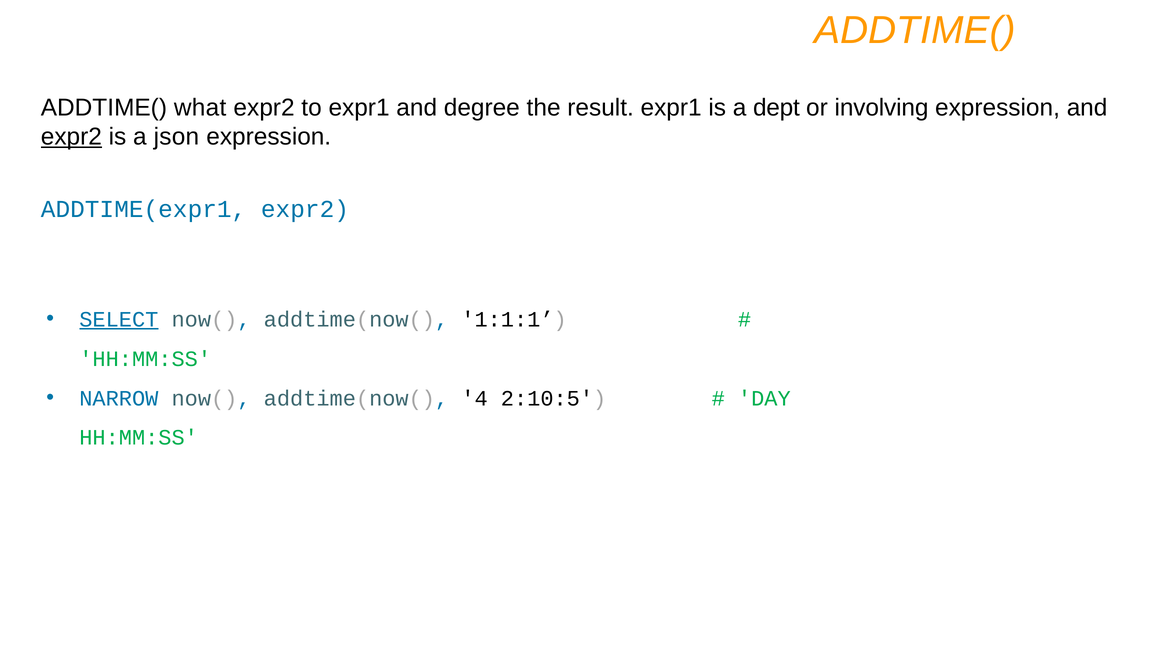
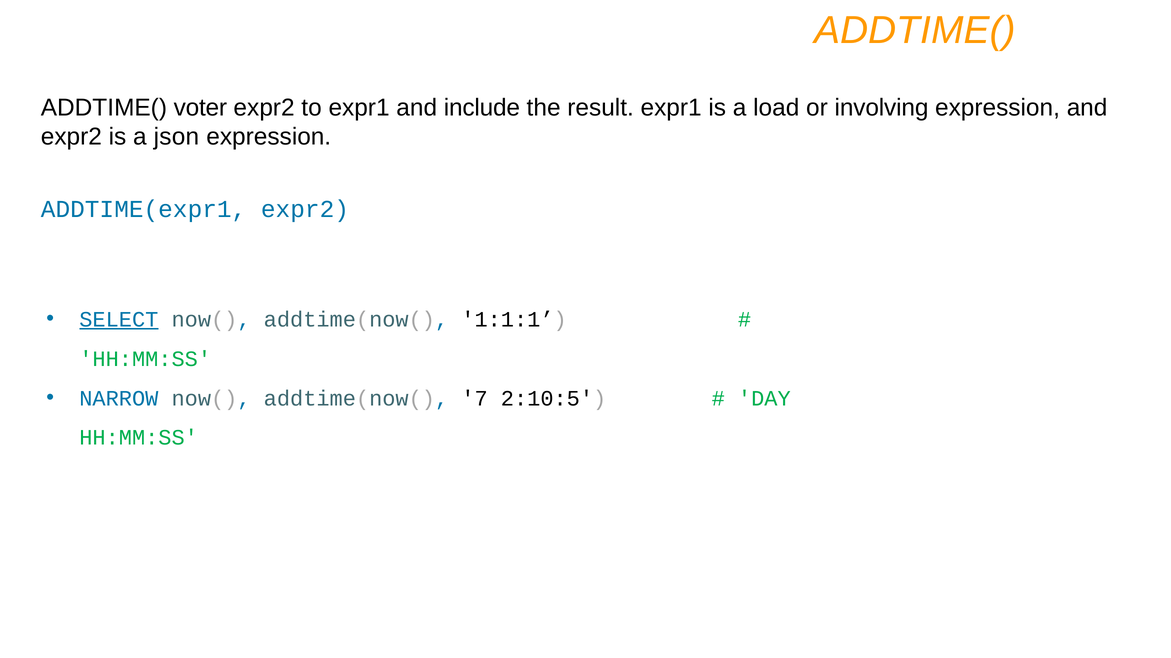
what: what -> voter (200, 108)
degree: degree -> include (482, 108)
dept: dept -> load (776, 108)
expr2 underline: present -> none (71, 137)
4: 4 -> 7 (475, 399)
